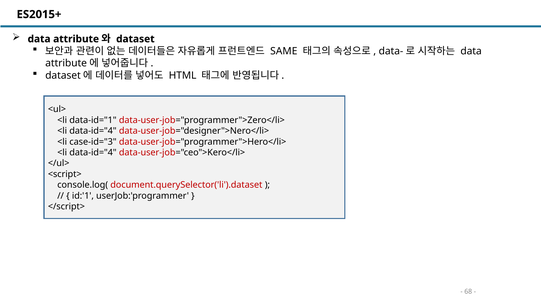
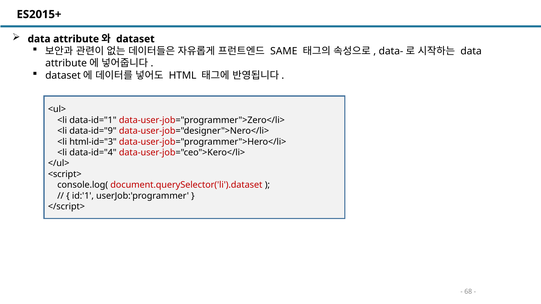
data-id="4: data-id="4 -> data-id="9 (93, 131)
case-id="3: case-id="3 -> html-id="3 (93, 142)
